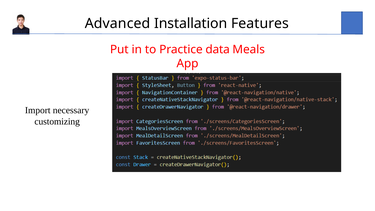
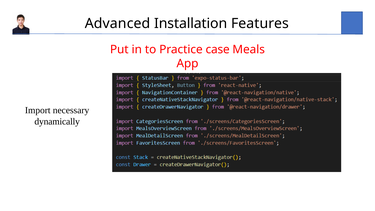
data: data -> case (218, 49)
customizing: customizing -> dynamically (57, 121)
